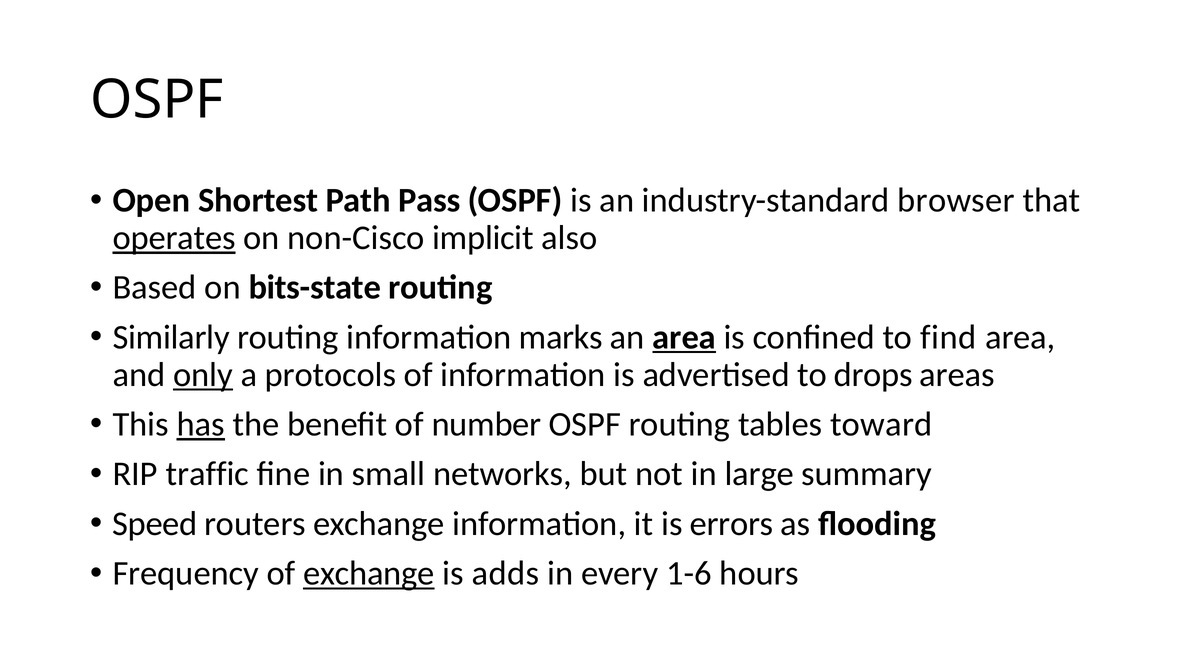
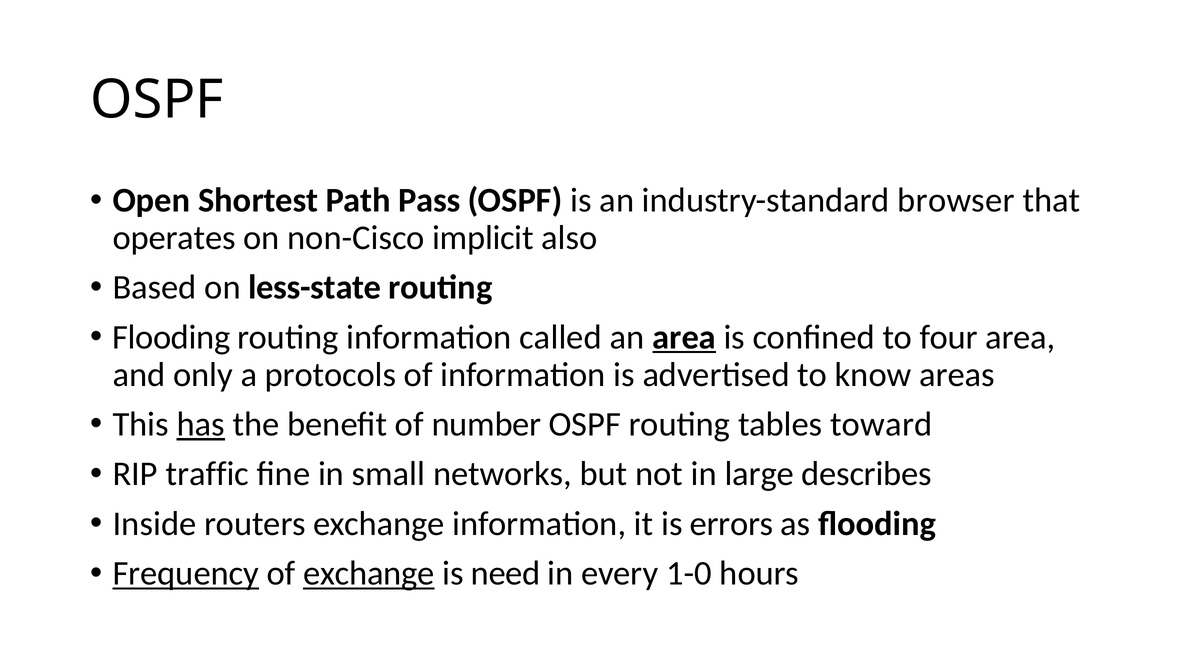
operates underline: present -> none (174, 238)
bits-state: bits-state -> less-state (315, 287)
Similarly: Similarly -> Flooding (171, 337)
marks: marks -> called (561, 337)
find: find -> four (949, 337)
only underline: present -> none (203, 374)
drops: drops -> know (873, 374)
summary: summary -> describes (867, 474)
Speed: Speed -> Inside (155, 523)
Frequency underline: none -> present (186, 573)
adds: adds -> need (506, 573)
1-6: 1-6 -> 1-0 (689, 573)
